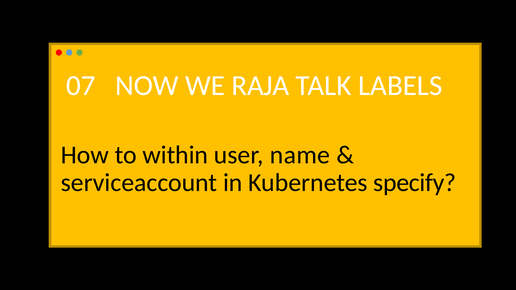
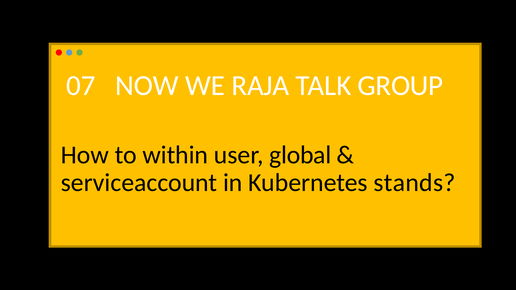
LABELS: LABELS -> GROUP (400, 86)
name: name -> global (300, 155)
specify: specify -> stands (414, 183)
